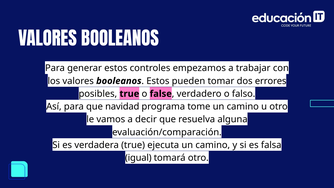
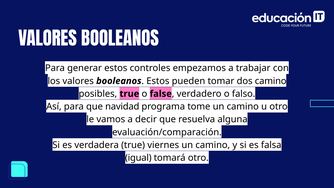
dos errores: errores -> camino (271, 81)
ejecuta: ejecuta -> viernes (163, 145)
